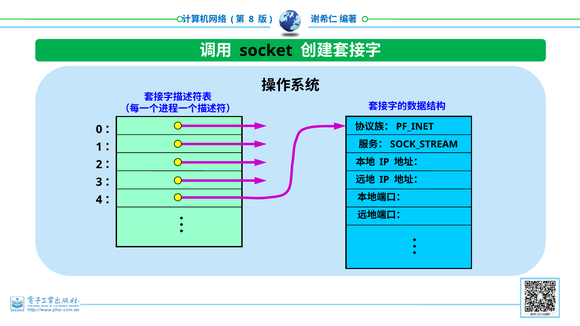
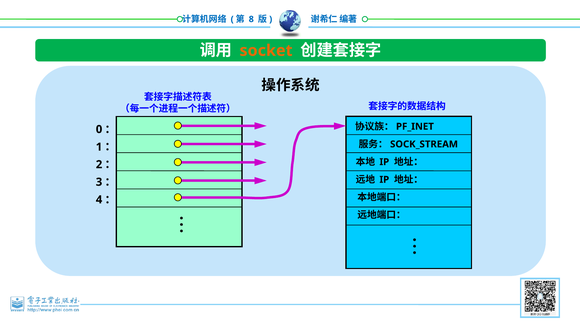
socket colour: black -> orange (266, 51)
